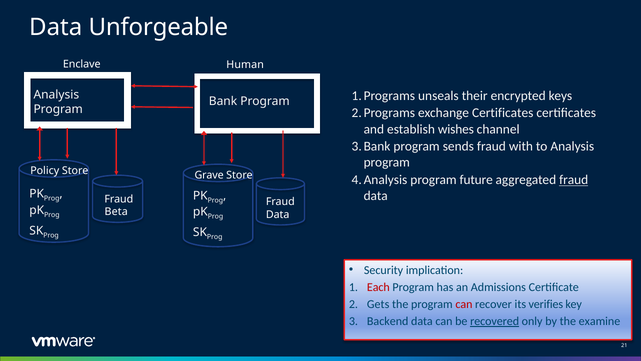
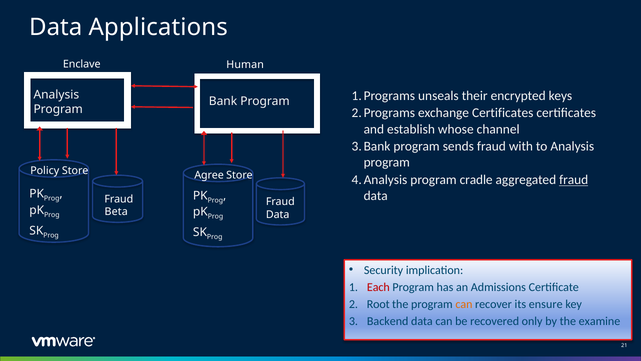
Unforgeable: Unforgeable -> Applications (158, 28)
wishes: wishes -> whose (456, 129)
Grave: Grave -> Agree (209, 175)
future: future -> cradle (476, 180)
Gets: Gets -> Root (378, 304)
can colour: red -> orange (464, 304)
verifies: verifies -> ensure (546, 304)
recovered underline: present -> none (495, 321)
